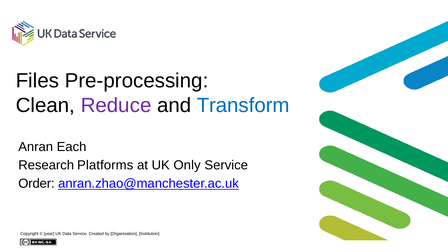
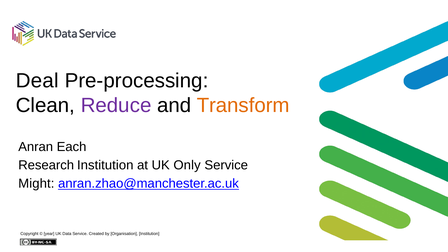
Files: Files -> Deal (37, 81)
Transform colour: blue -> orange (243, 105)
Research Platforms: Platforms -> Institution (105, 165)
Order: Order -> Might (36, 184)
